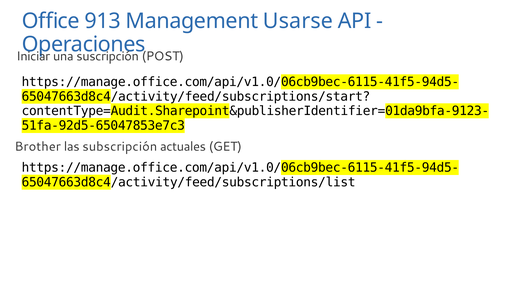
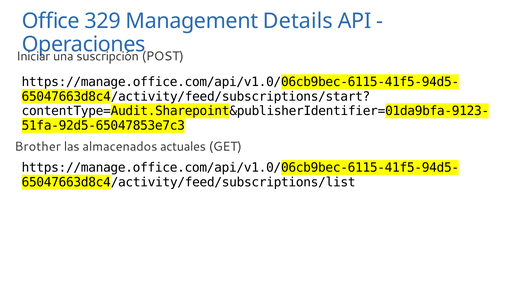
913: 913 -> 329 (103, 21)
Usarse: Usarse -> Details (298, 21)
subscripción: subscripción -> almacenados (120, 146)
